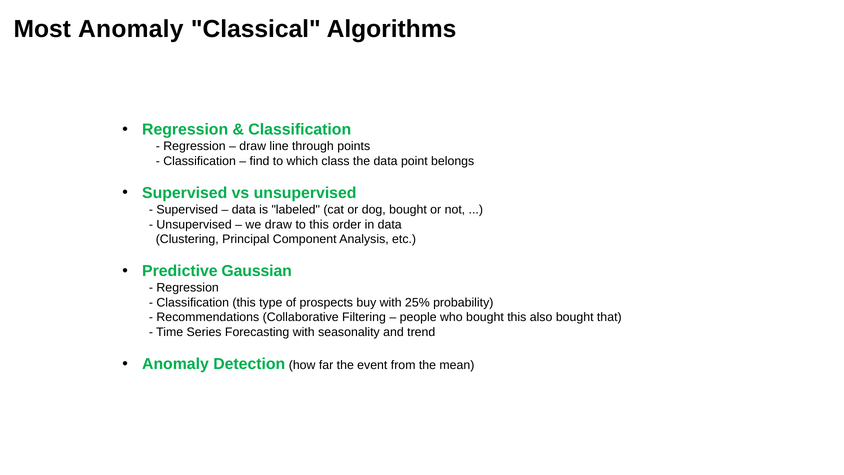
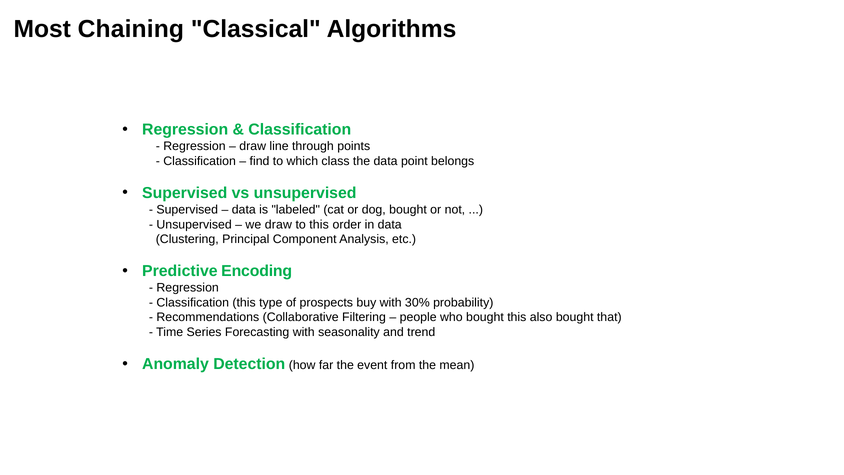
Most Anomaly: Anomaly -> Chaining (131, 29)
Gaussian: Gaussian -> Encoding (257, 271)
25%: 25% -> 30% (417, 302)
